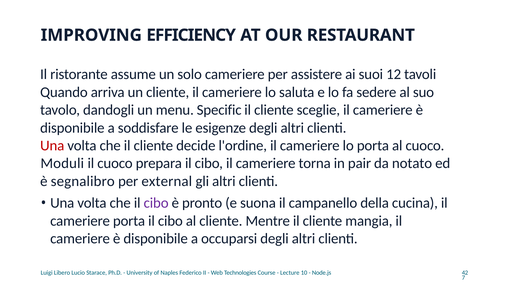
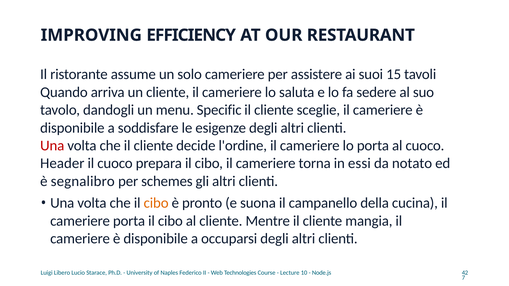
12: 12 -> 15 (394, 74)
Moduli: Moduli -> Header (62, 164)
pair: pair -> essi (359, 164)
external: external -> schemes (167, 181)
cibo colour: purple -> orange (156, 203)
